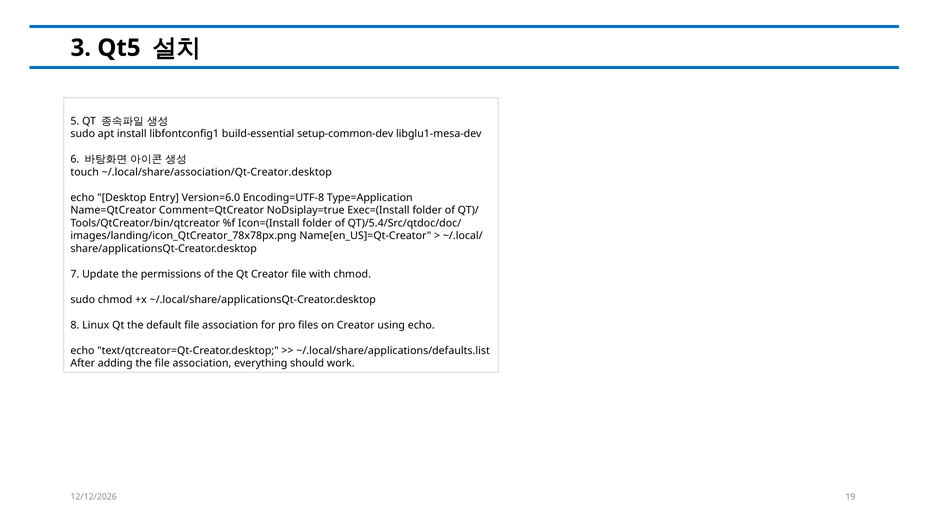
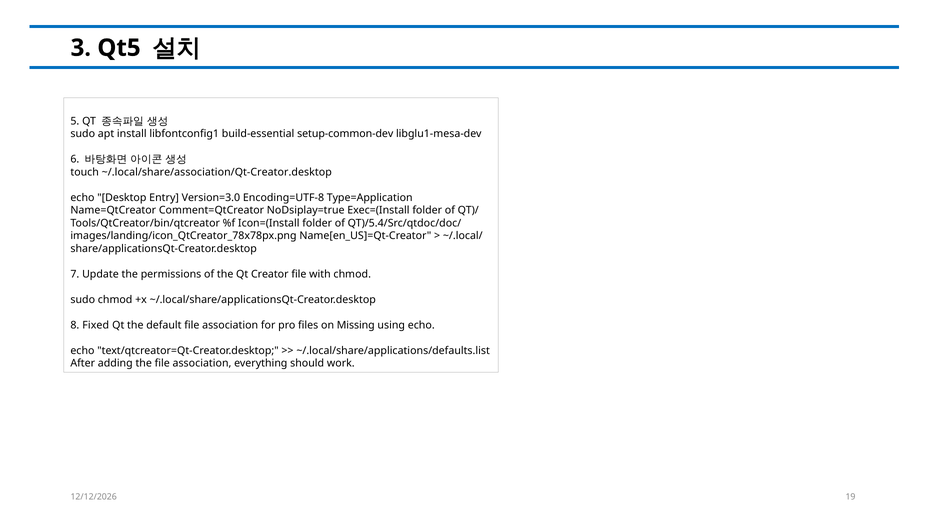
Version=6.0: Version=6.0 -> Version=3.0 (211, 198)
Linux: Linux -> Fixed (96, 325)
on Creator: Creator -> Missing (356, 325)
